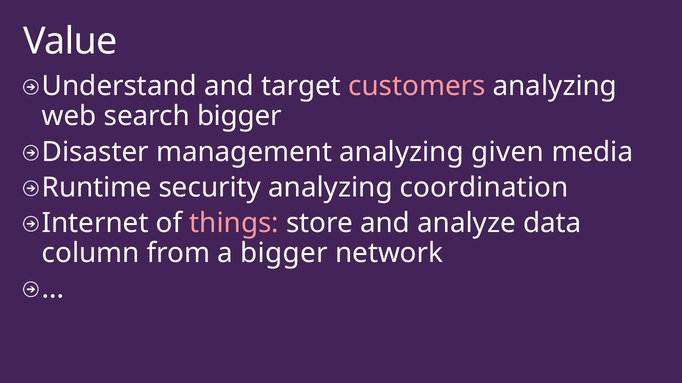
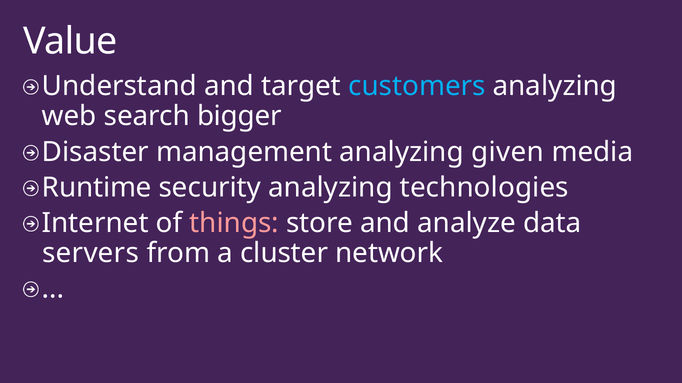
customers colour: pink -> light blue (417, 86)
coordination: coordination -> technologies (484, 188)
column: column -> servers (91, 254)
a bigger: bigger -> cluster (284, 254)
